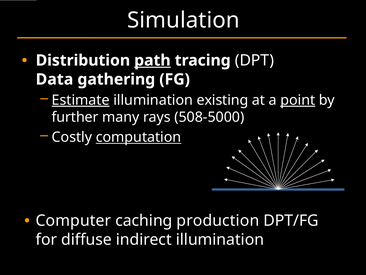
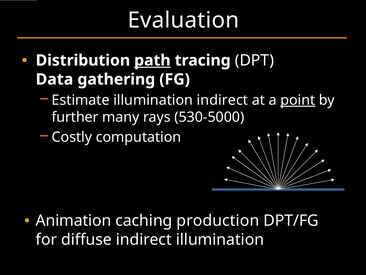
Simulation: Simulation -> Evaluation (183, 20)
Estimate underline: present -> none (81, 100)
illumination existing: existing -> indirect (222, 100)
508-5000: 508-5000 -> 530-5000 (209, 117)
computation underline: present -> none (139, 137)
Computer: Computer -> Animation (74, 220)
